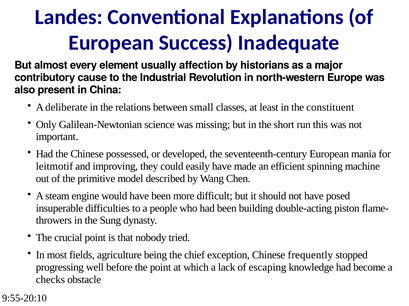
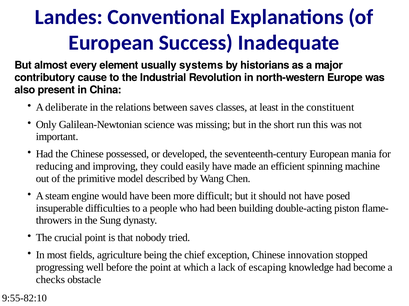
affection: affection -> systems (201, 65)
small: small -> saves (202, 107)
leitmotif: leitmotif -> reducing (54, 167)
frequently: frequently -> innovation (310, 256)
9:55-20:10: 9:55-20:10 -> 9:55-82:10 (24, 299)
